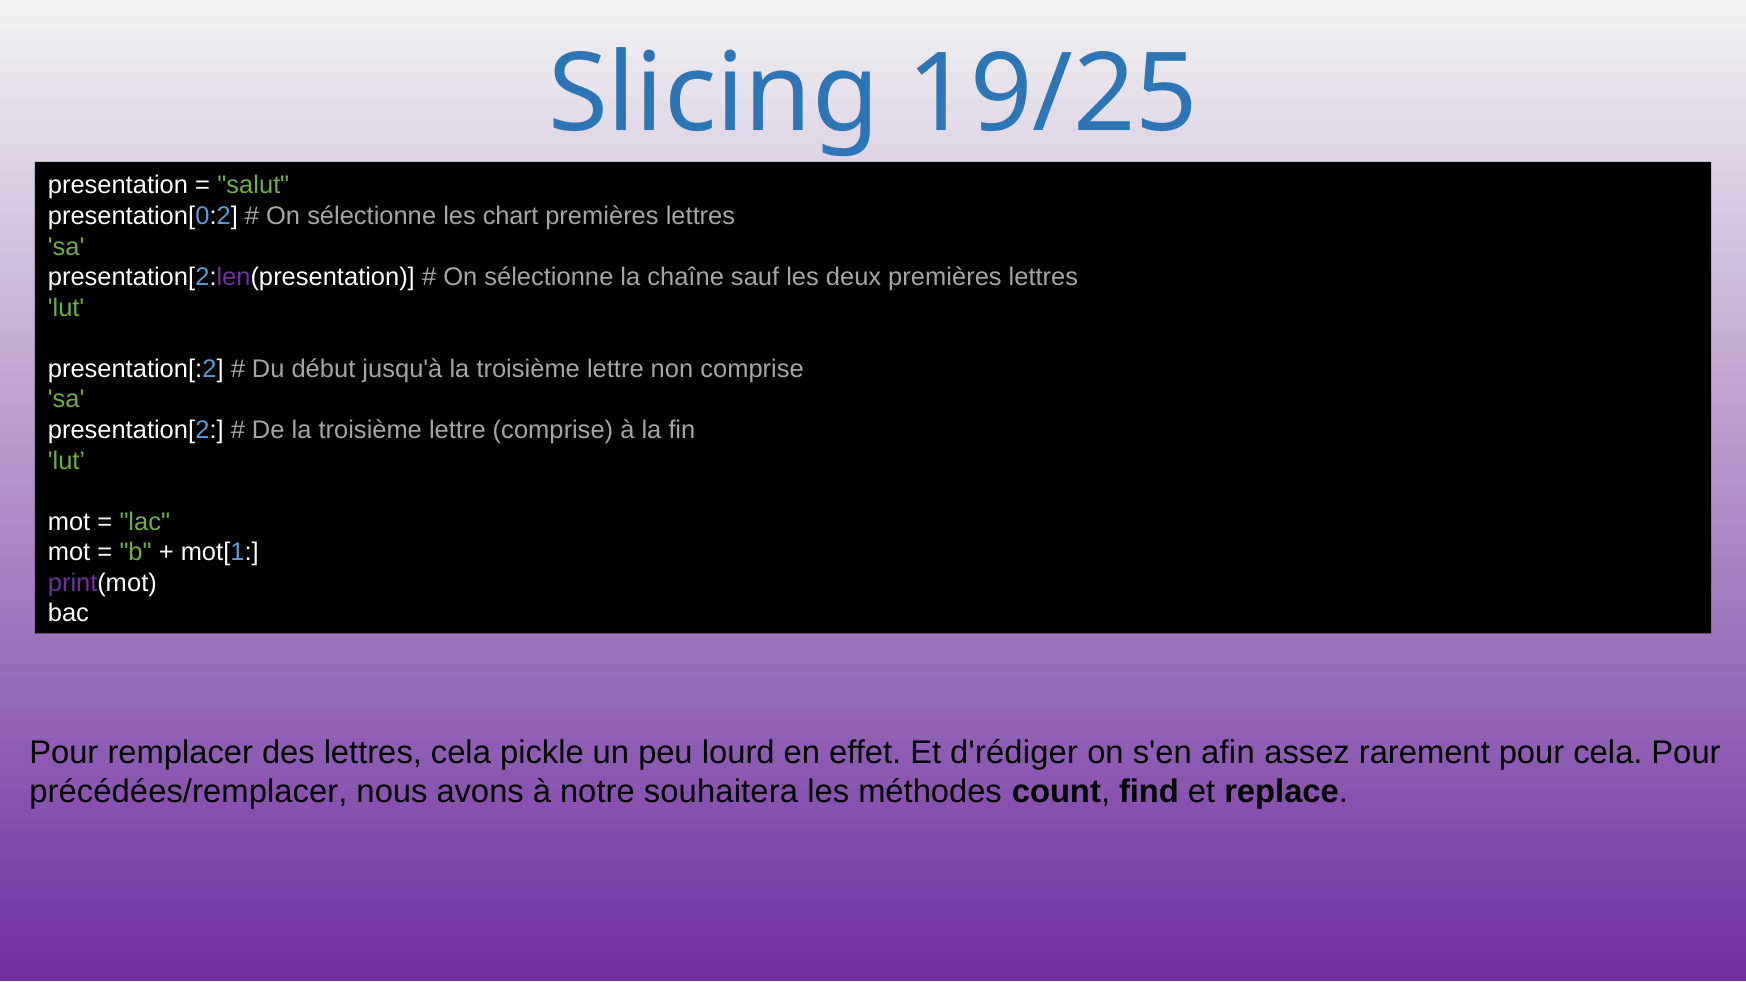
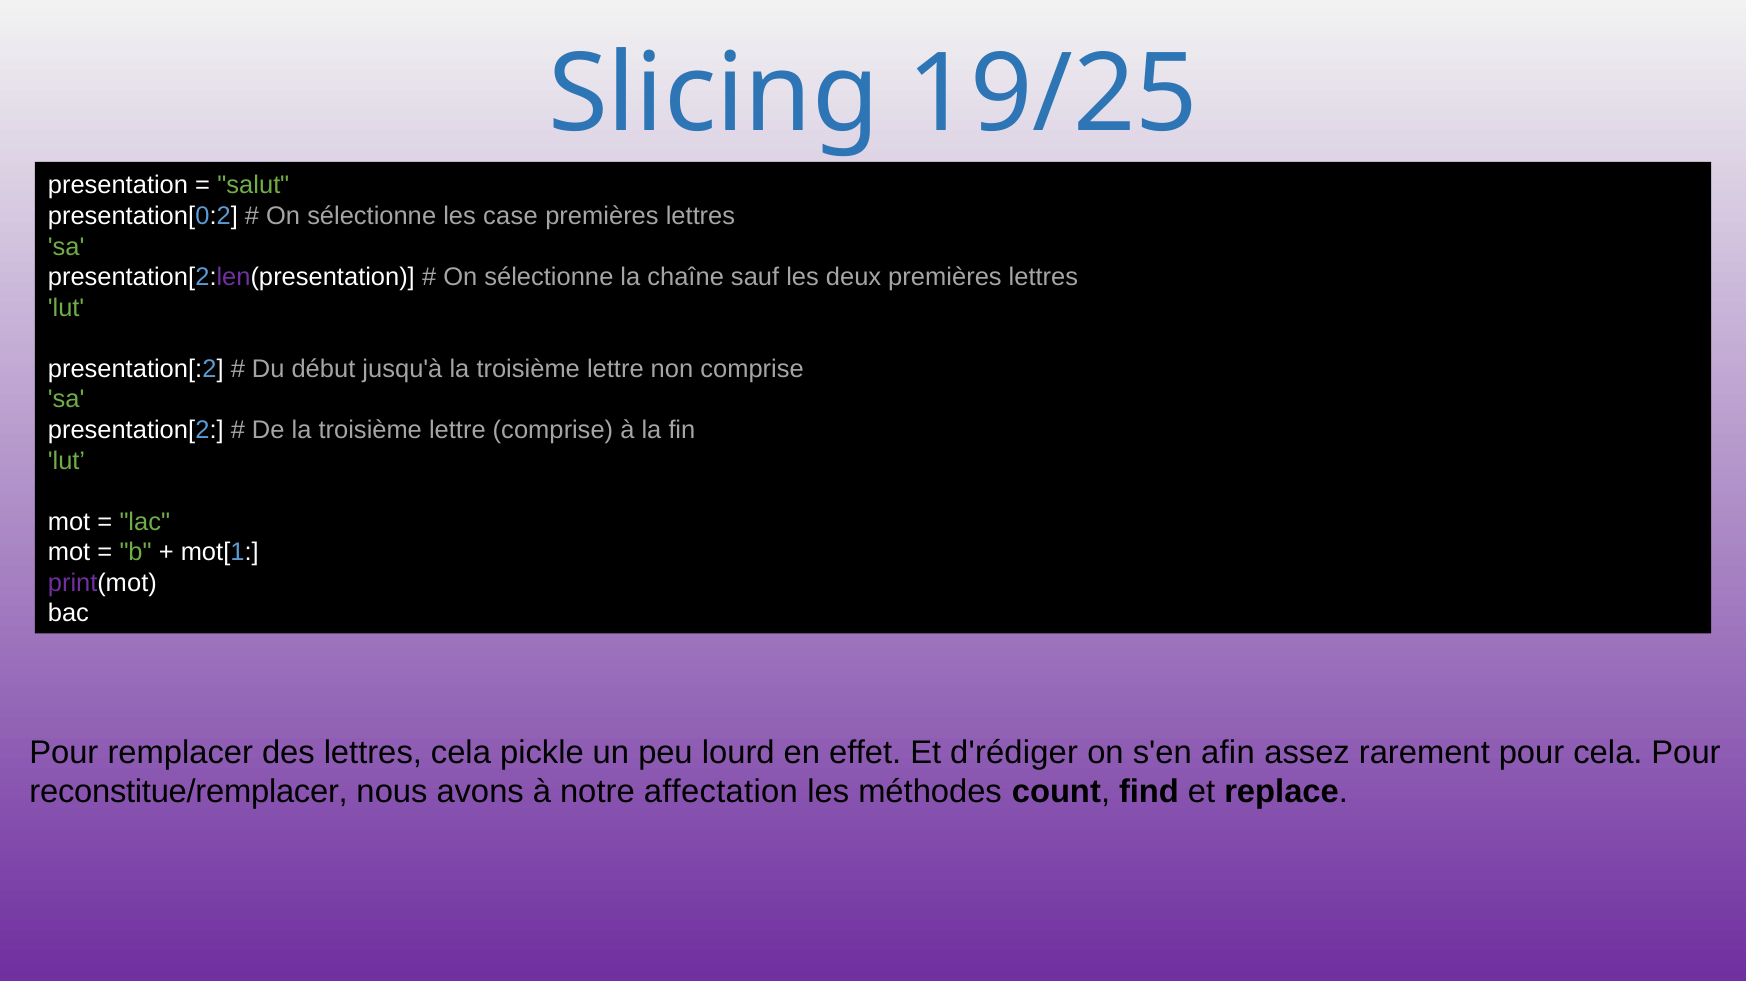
chart: chart -> case (510, 216)
précédées/remplacer: précédées/remplacer -> reconstitue/remplacer (189, 792)
souhaitera: souhaitera -> affectation (721, 792)
